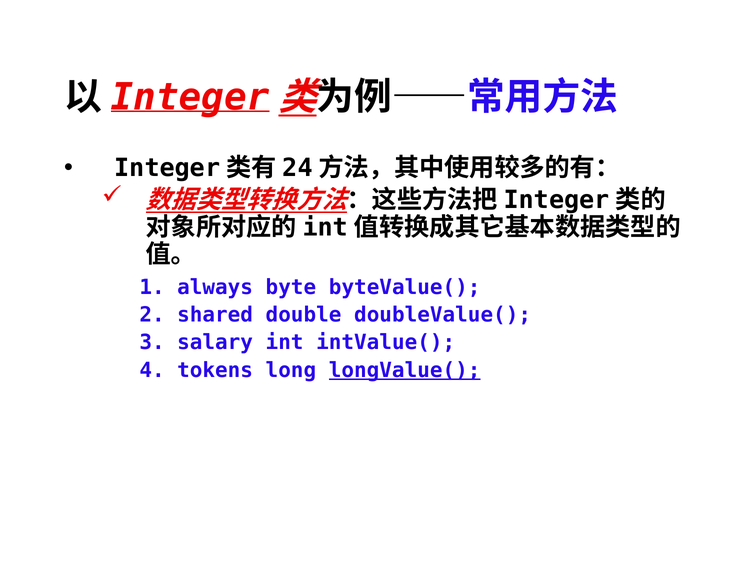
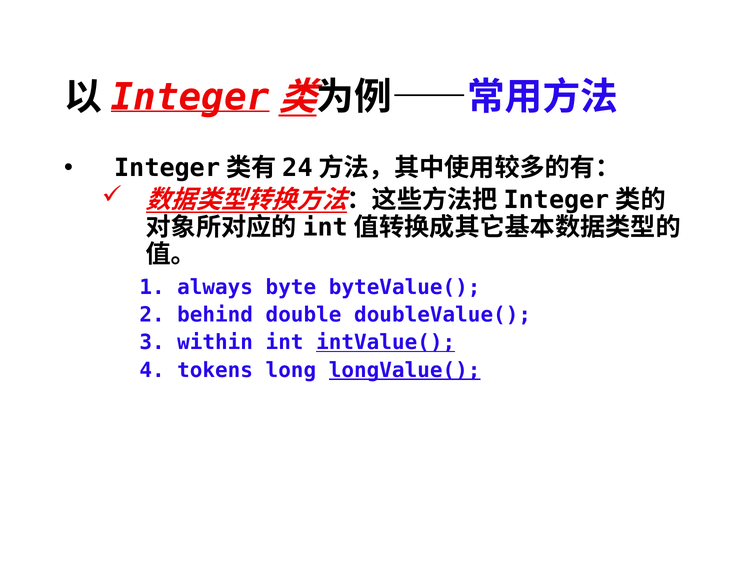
shared: shared -> behind (215, 315)
salary: salary -> within (215, 343)
intValue( underline: none -> present (386, 343)
